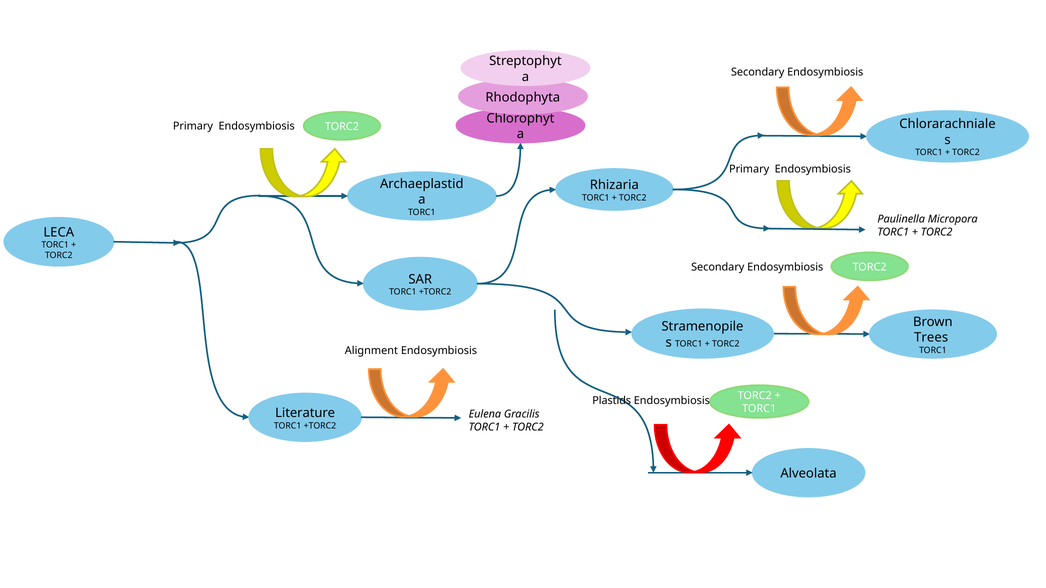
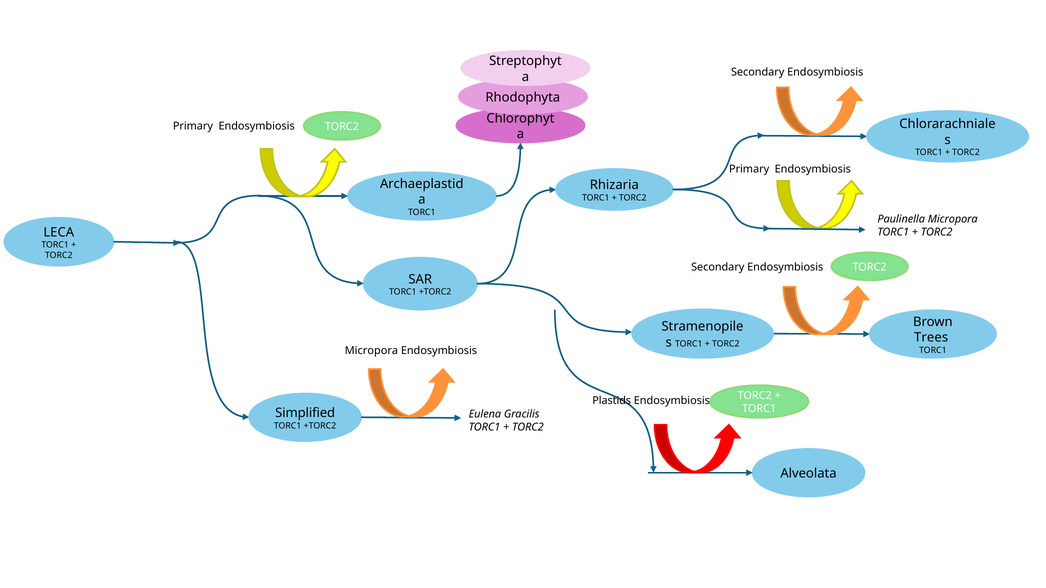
Alignment: Alignment -> Micropora (371, 351)
Literature: Literature -> Simplified (305, 413)
